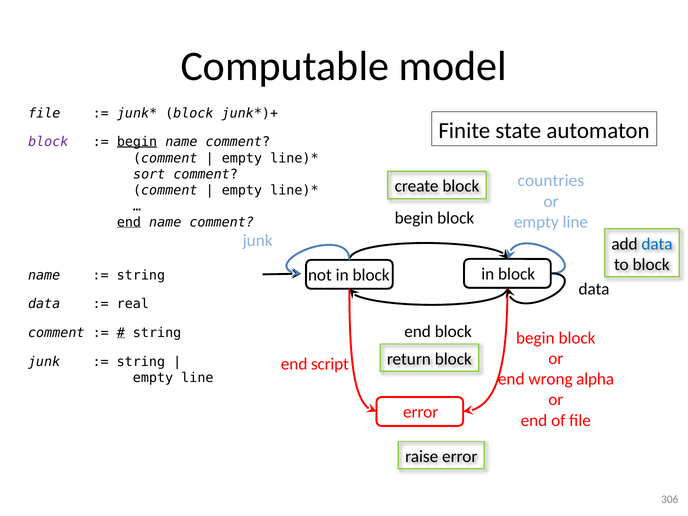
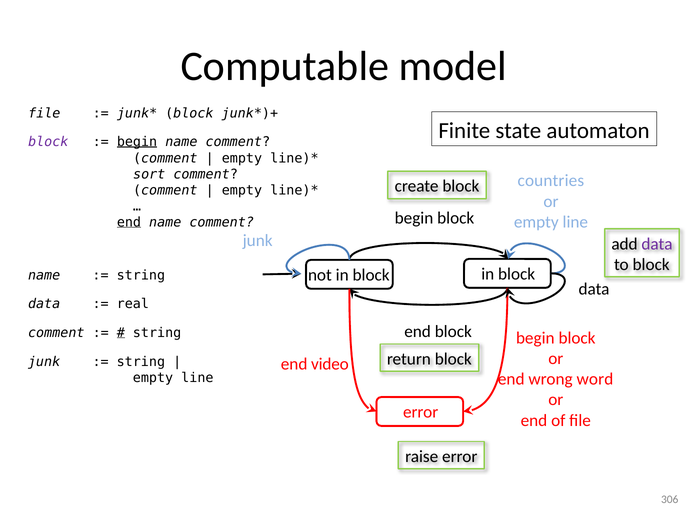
data colour: blue -> purple (657, 244)
script: script -> video (330, 364)
alpha: alpha -> word (595, 379)
